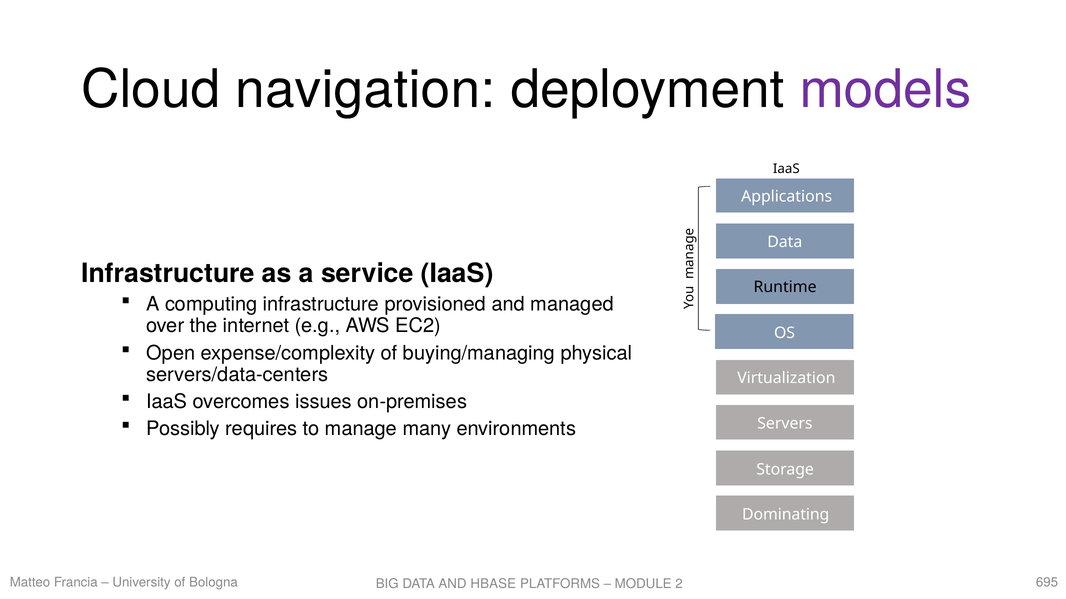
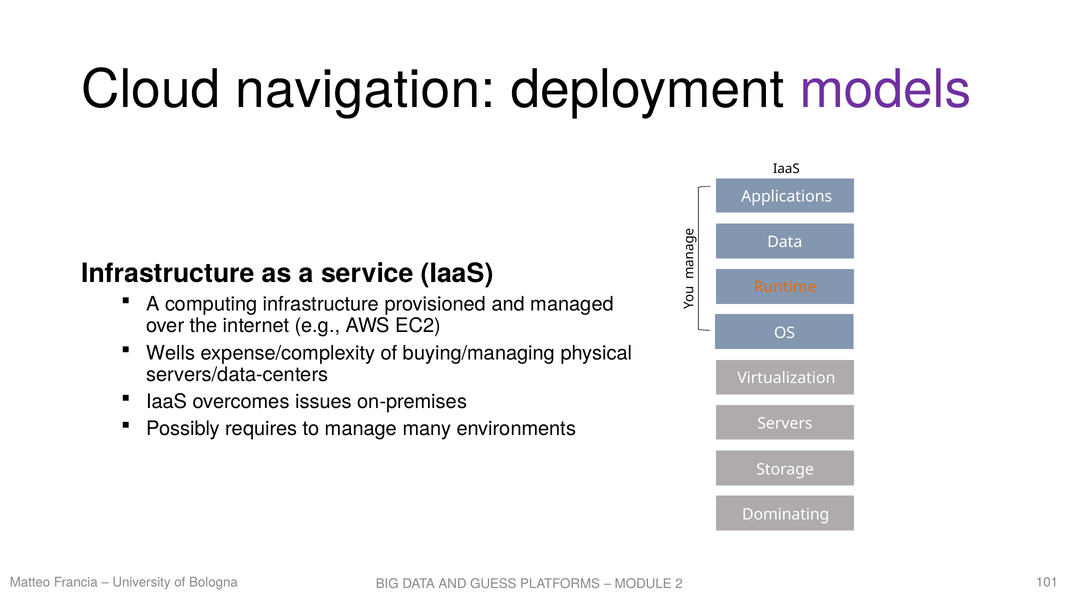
Runtime colour: black -> orange (785, 287)
Open: Open -> Wells (171, 353)
695: 695 -> 101 (1047, 583)
HBASE: HBASE -> GUESS (493, 585)
